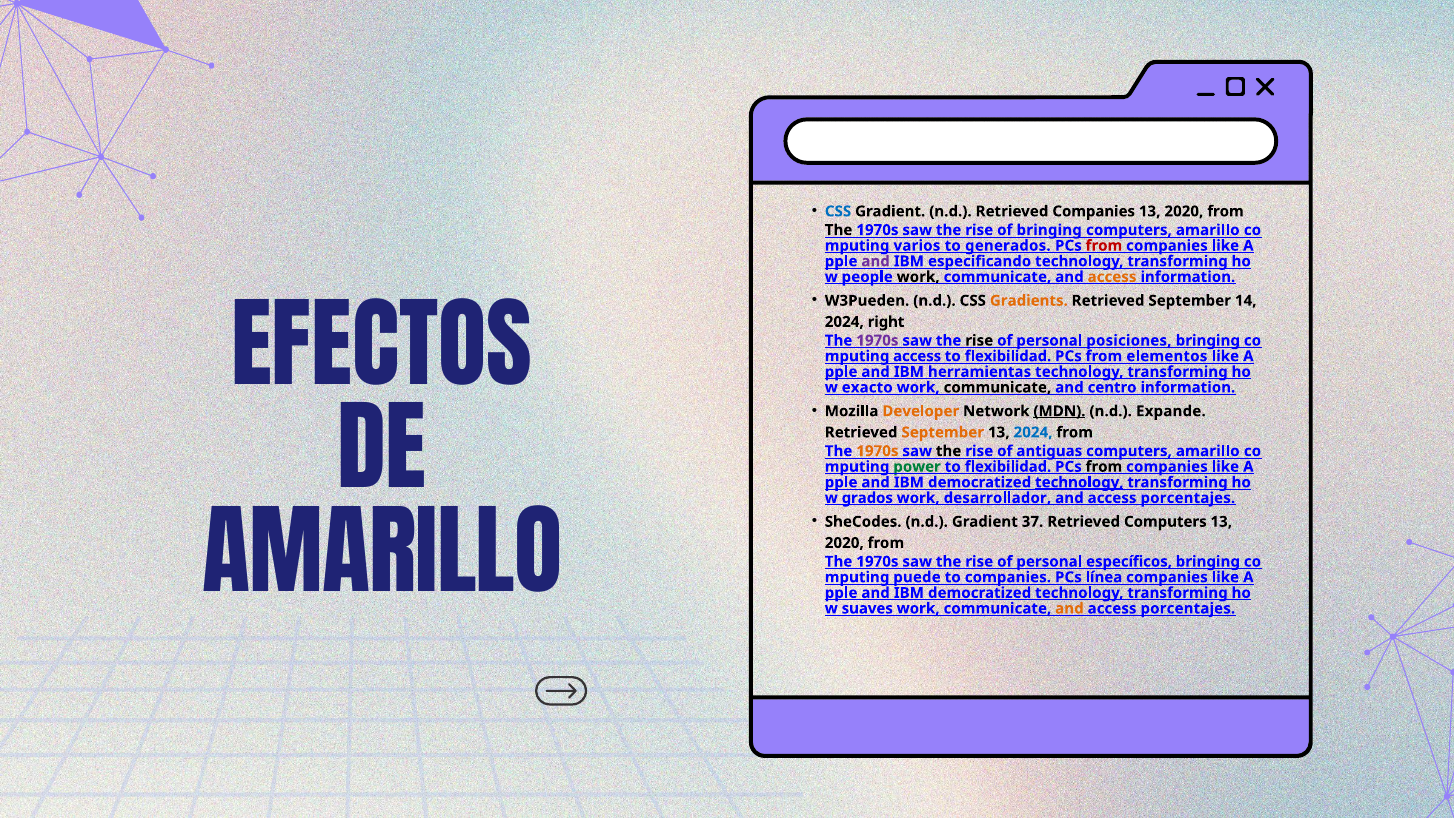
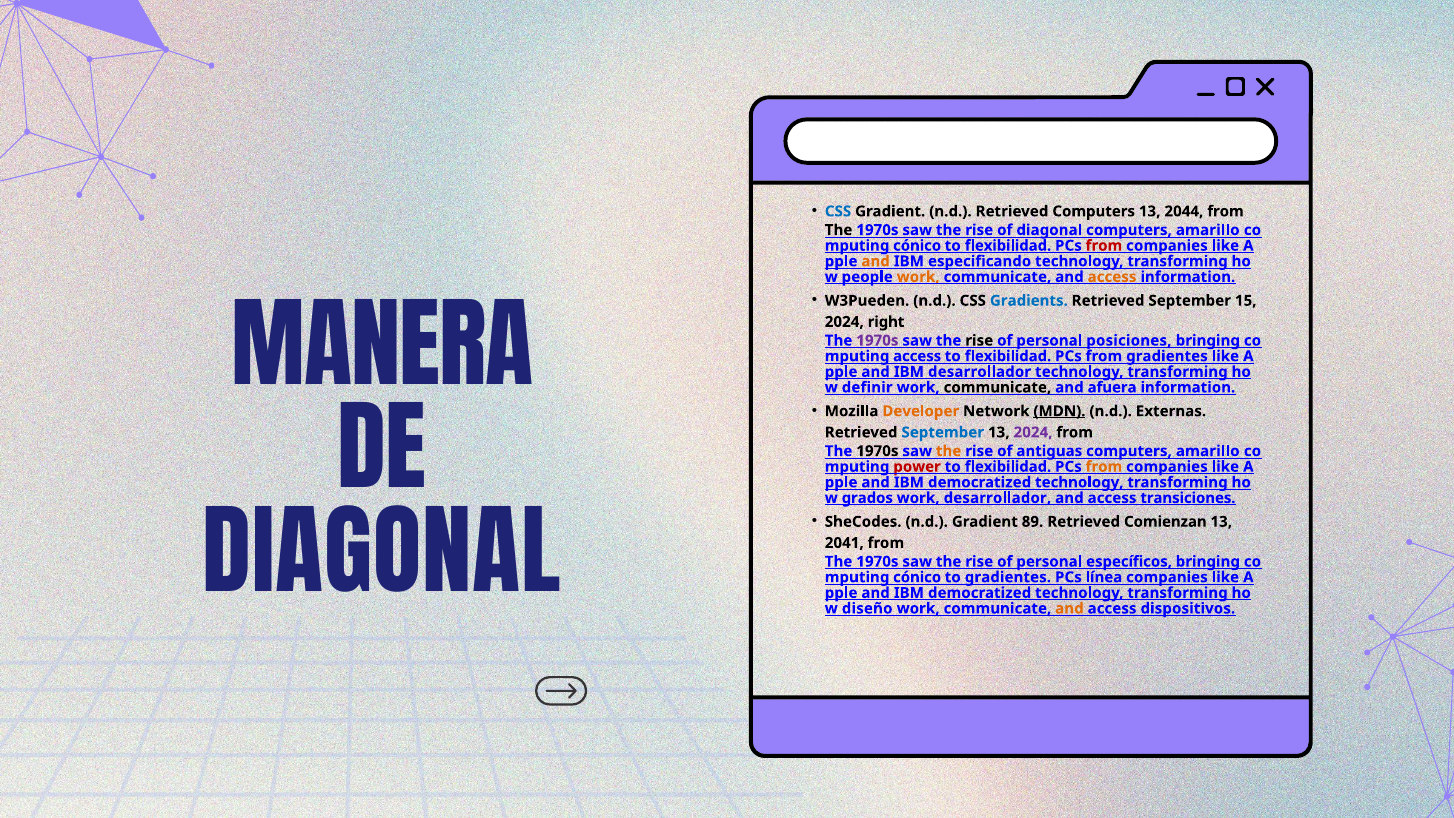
Retrieved Companies: Companies -> Computers (1094, 211)
2020: 2020 -> 2044 (1184, 211)
of bringing: bringing -> diagonal (1049, 230)
varios: varios -> cónico (917, 246)
generados: generados -> flexibilidad (1008, 246)
and colour: purple -> orange (876, 261)
work colour: black -> orange (918, 277)
Gradients colour: orange -> blue (1029, 301)
14: 14 -> 15 (1246, 301)
EFECTOS: EFECTOS -> MANERA (382, 351)
from elementos: elementos -> gradientes (1167, 356)
IBM herramientas: herramientas -> desarrollador (980, 372)
exacto: exacto -> definir (867, 387)
centro: centro -> afuera (1112, 387)
Expande: Expande -> Externas (1171, 411)
September colour: orange -> blue (943, 432)
2024 colour: blue -> purple (1033, 432)
1970s colour: orange -> black (877, 451)
the colour: black -> orange (949, 451)
power colour: green -> red (917, 467)
from colour: black -> orange (1104, 467)
technology underline: present -> none (1079, 482)
porcentajes: porcentajes -> transiciones (1188, 498)
37: 37 -> 89 (1032, 522)
Retrieved Computers: Computers -> Comienzan (1165, 522)
AMARILLO: AMARILLO -> DIAGONAL (381, 559)
2020: 2020 -> 2041 (844, 543)
puede: puede -> cónico (917, 577)
to companies: companies -> gradientes (1008, 577)
suaves: suaves -> diseño (867, 608)
porcentajes: porcentajes -> dispositivos (1188, 608)
